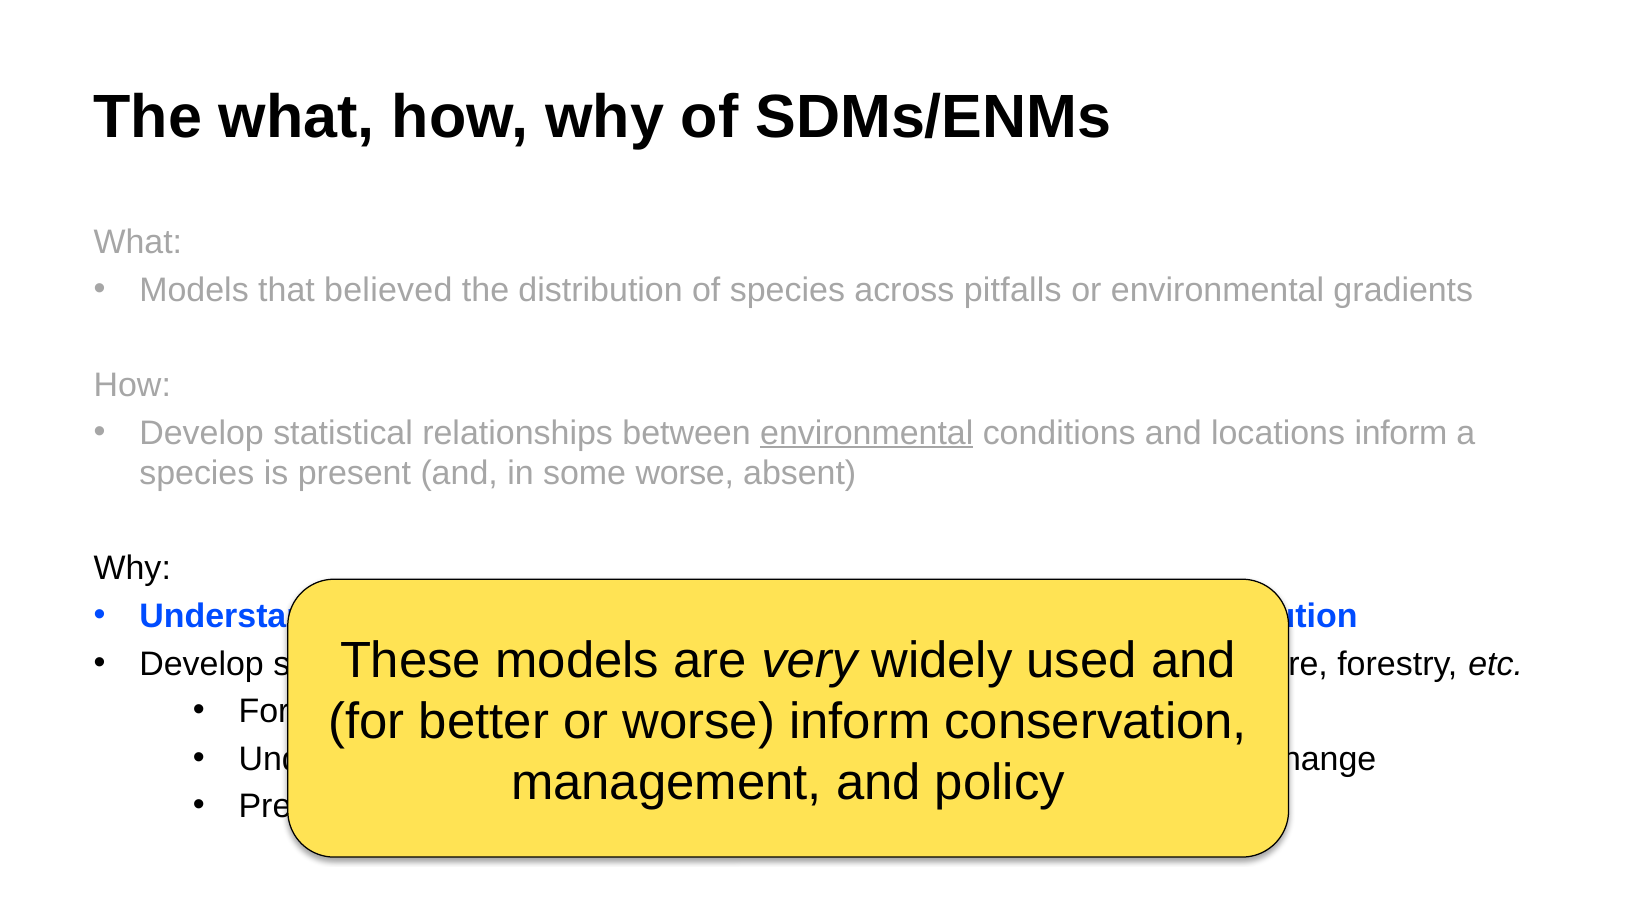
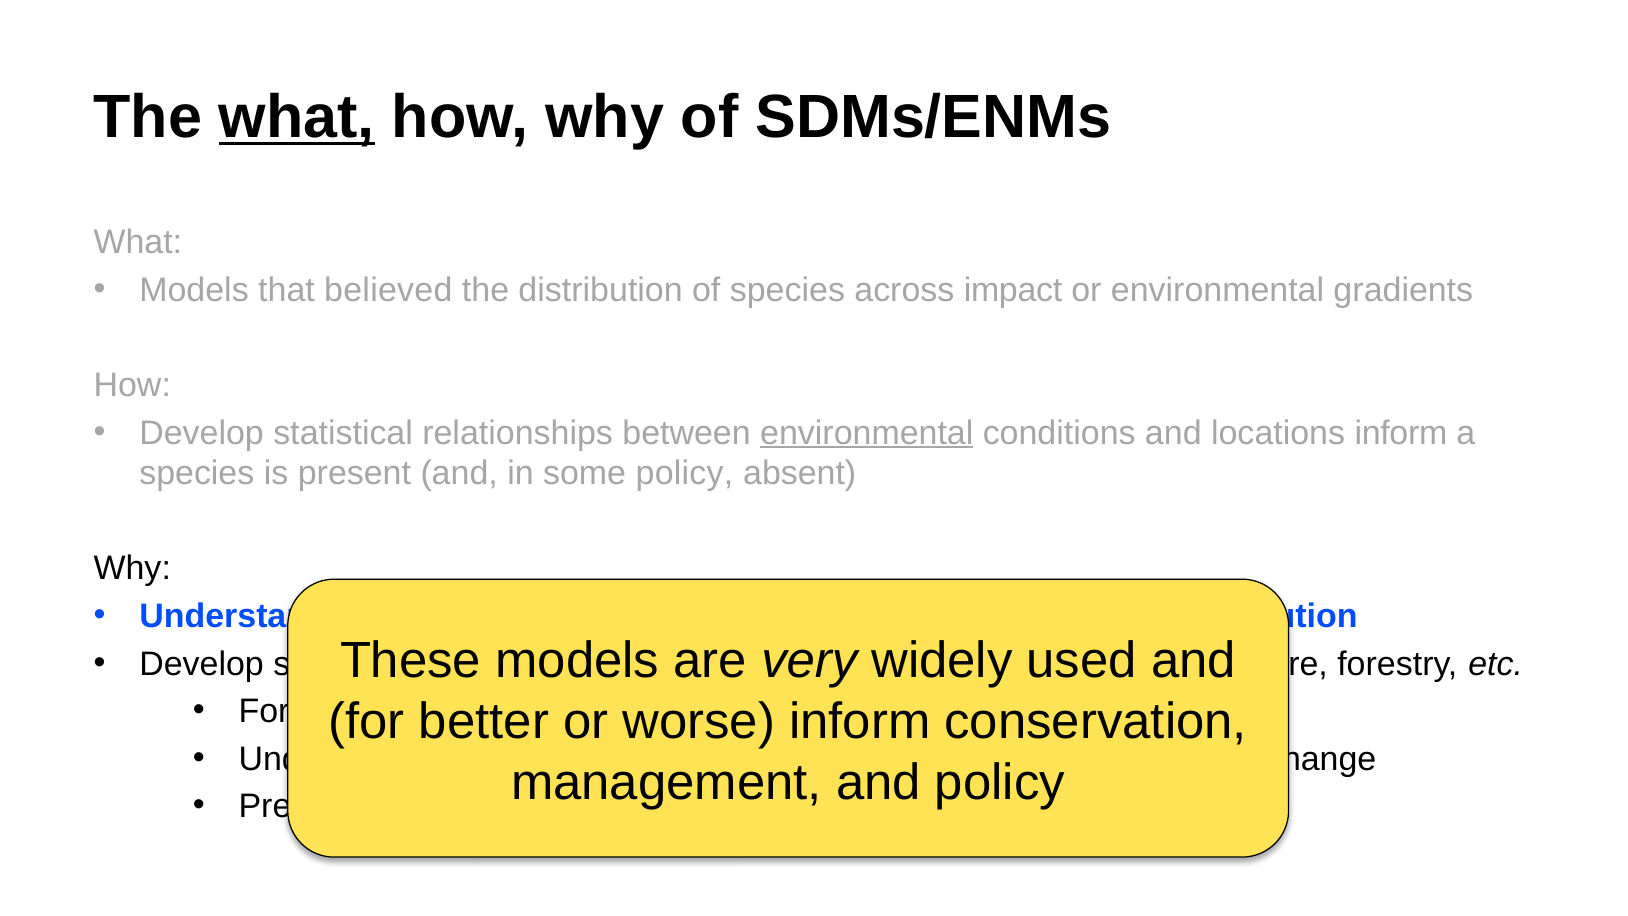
what underline: none -> present (297, 117)
across pitfalls: pitfalls -> impact (1013, 290)
some worse: worse -> policy (684, 473)
